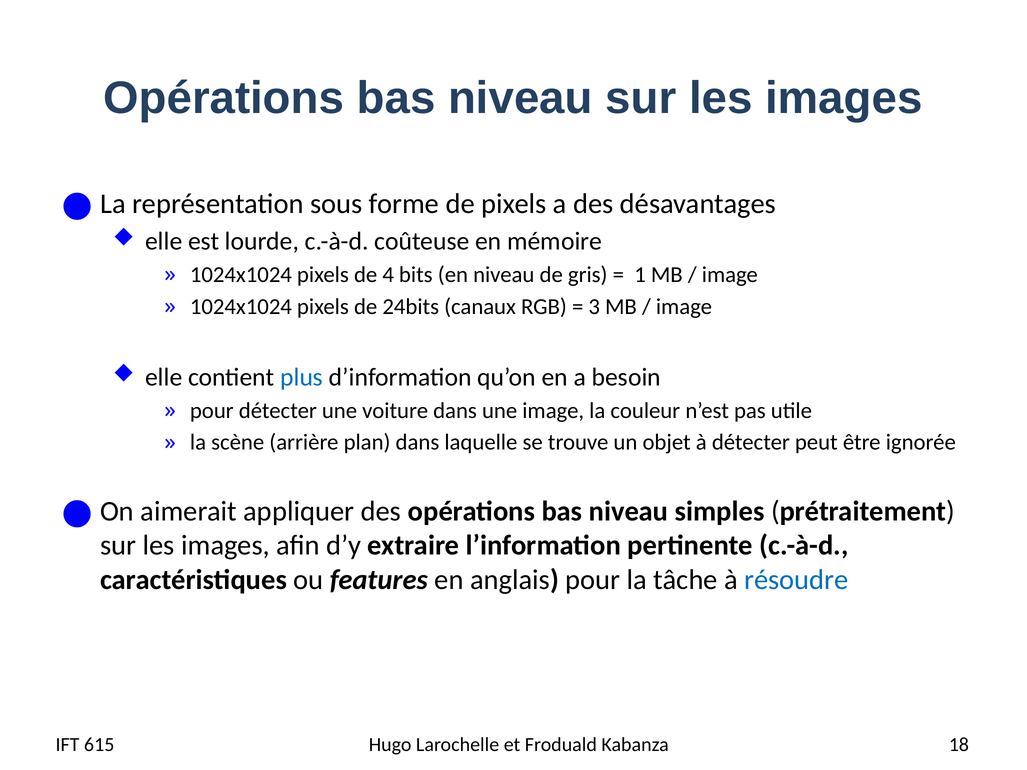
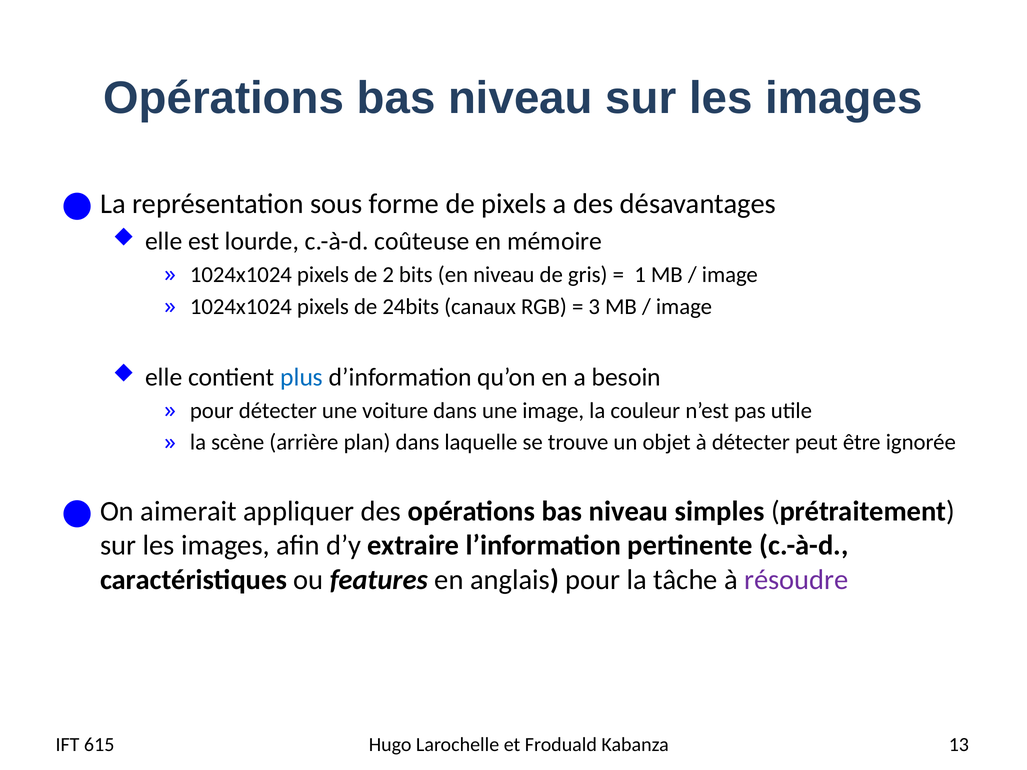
4: 4 -> 2 (388, 275)
résoudre colour: blue -> purple (796, 580)
18: 18 -> 13 (959, 745)
